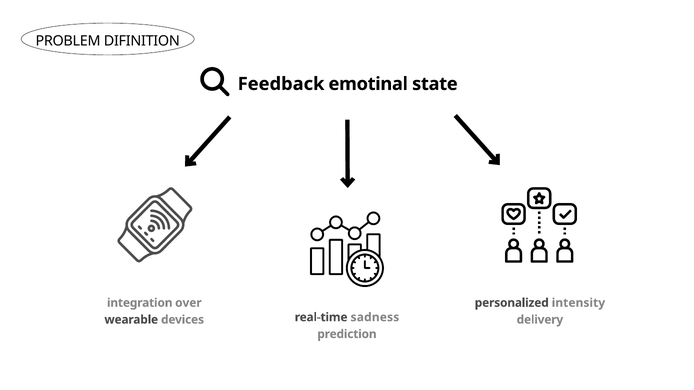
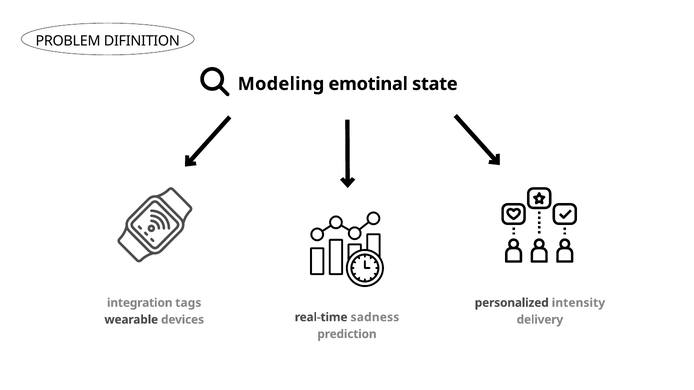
Feedback: Feedback -> Modeling (281, 84)
over: over -> tags (188, 303)
